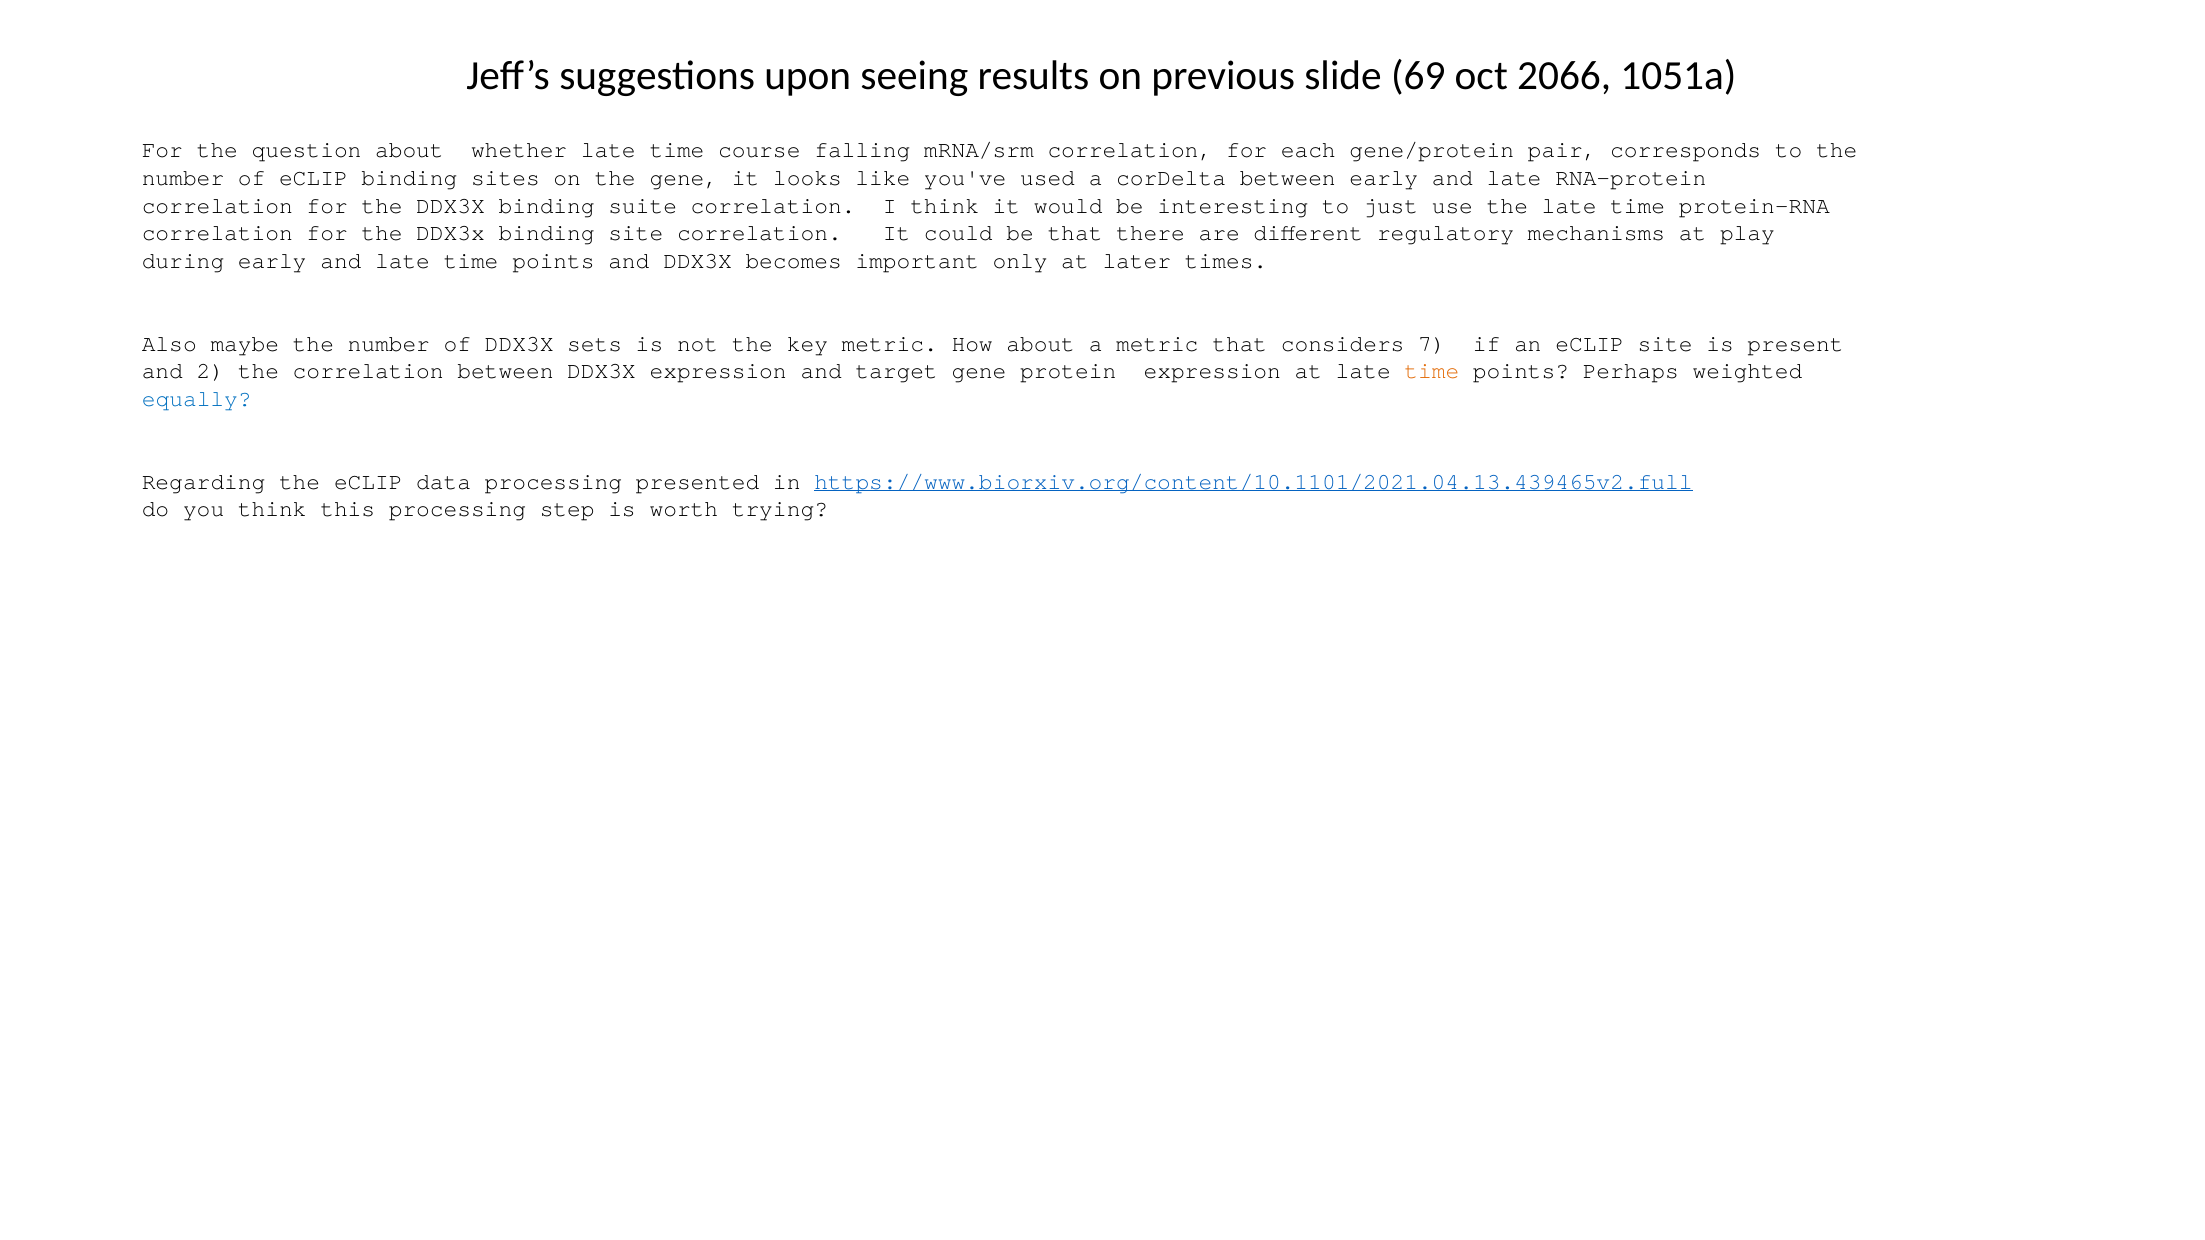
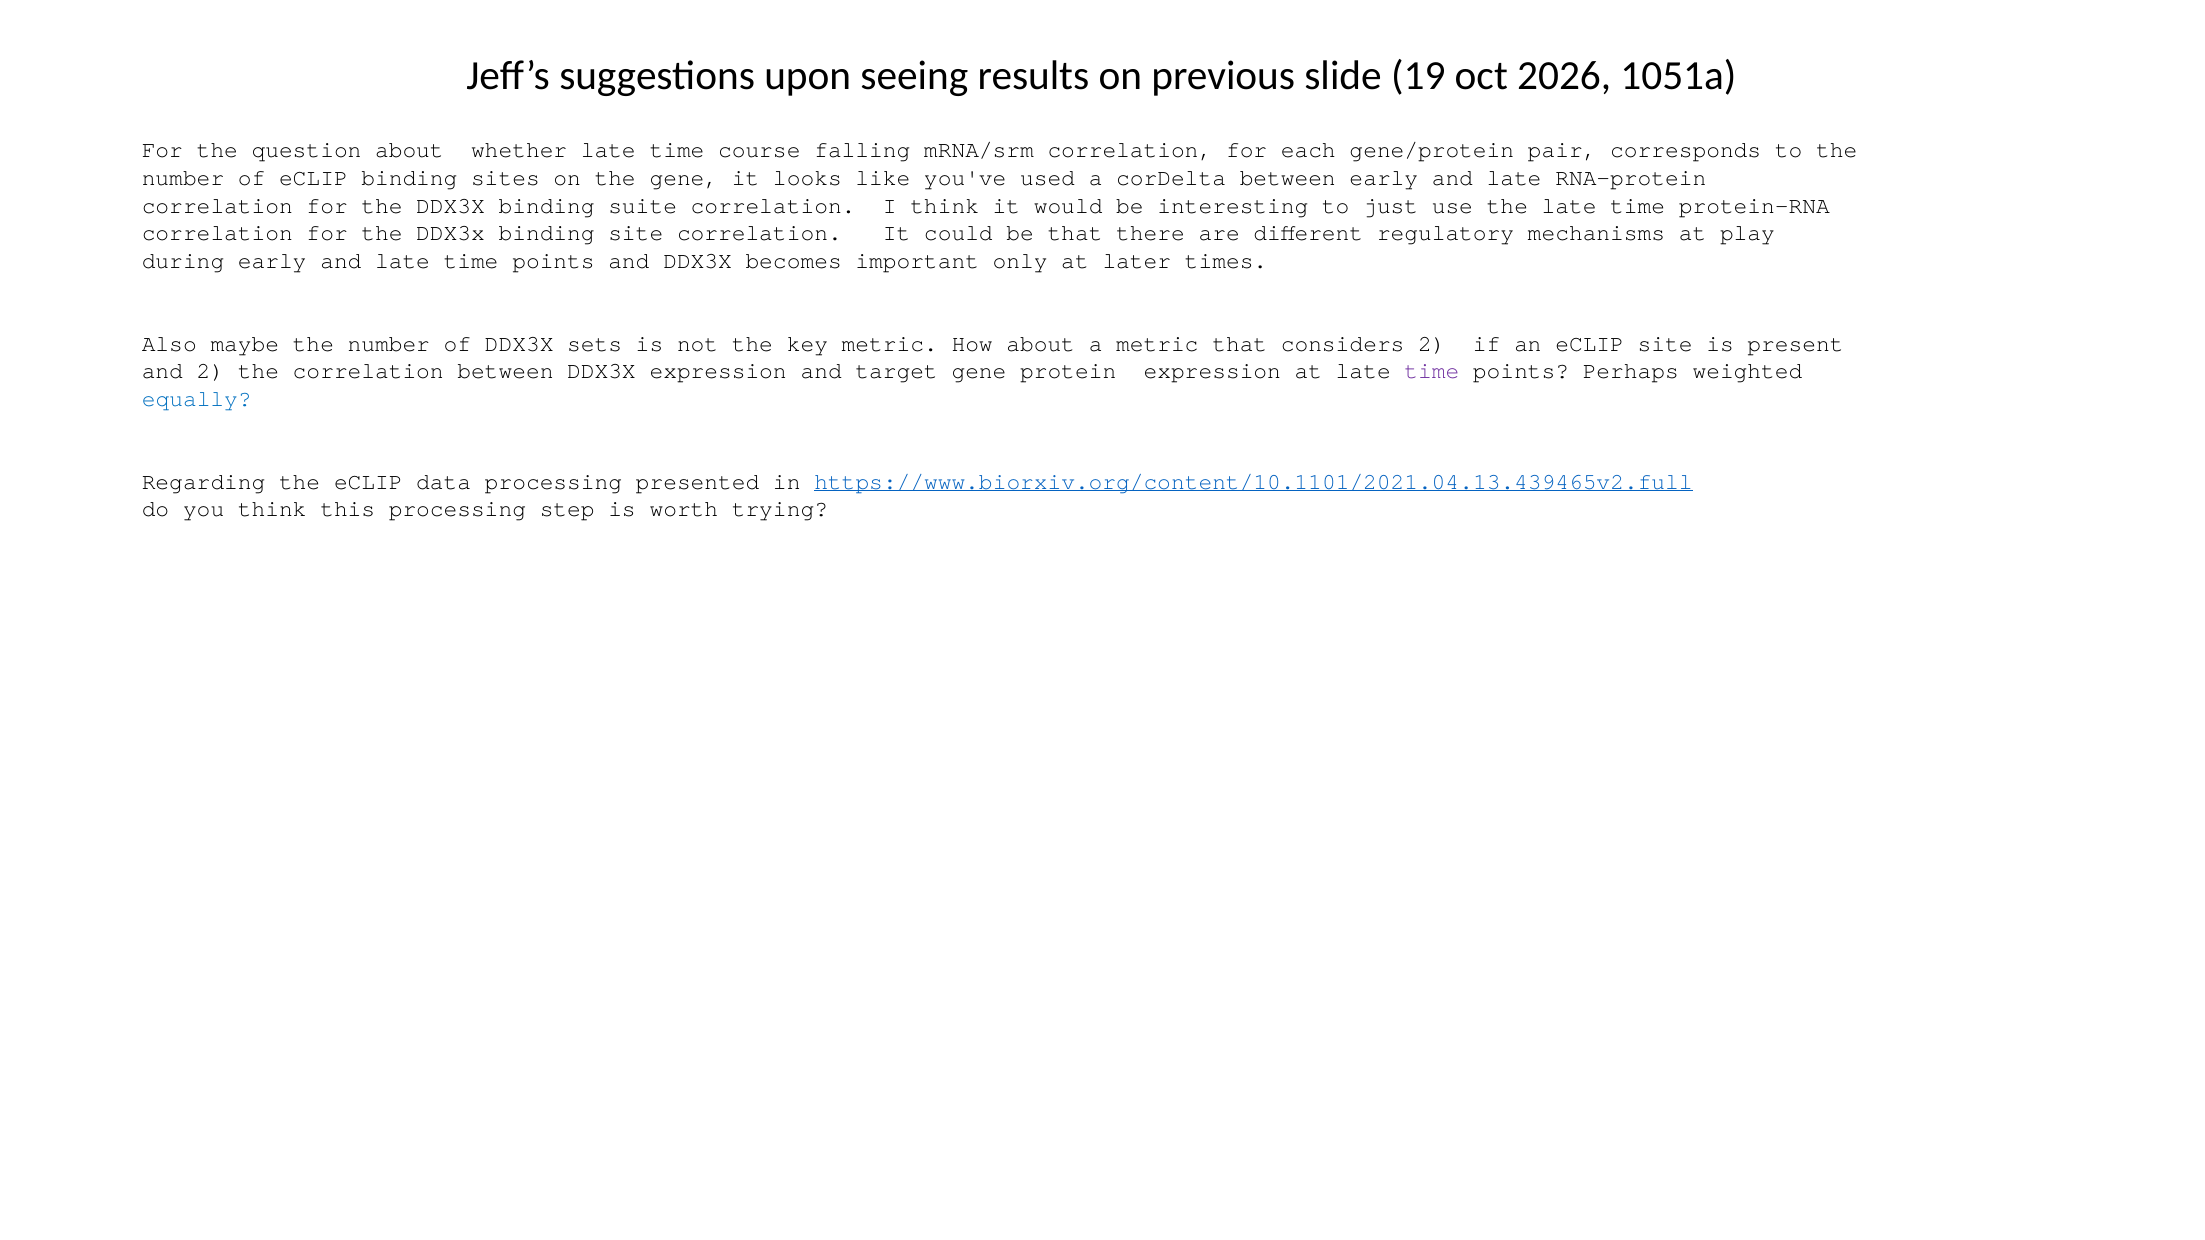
69: 69 -> 19 (1418, 75)
2066: 2066 -> 2026 (1564, 75)
considers 7: 7 -> 2 (1432, 344)
time colour: orange -> purple (1432, 371)
